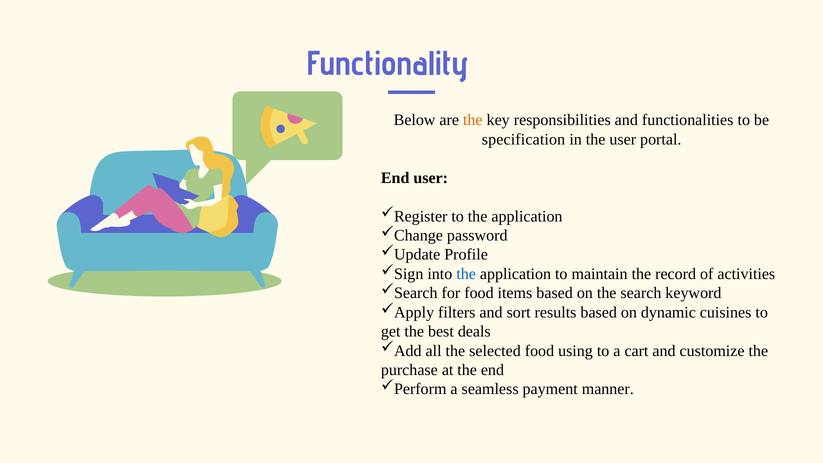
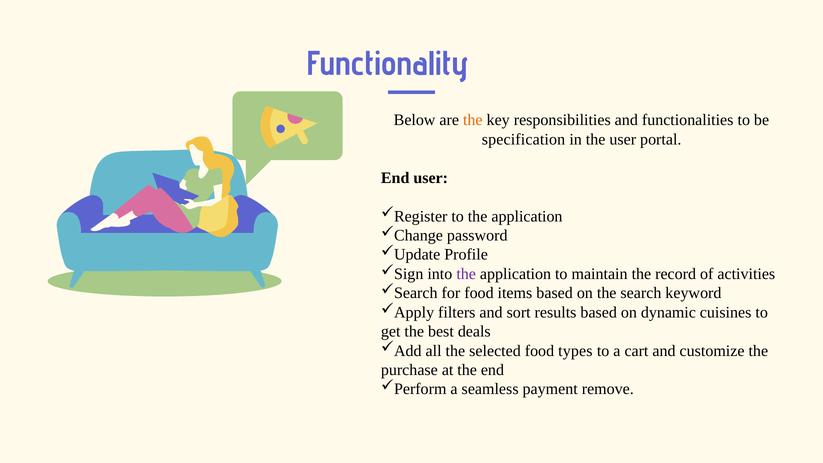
the colour: blue -> purple (466, 274)
using: using -> types (575, 351)
manner: manner -> remove (608, 389)
